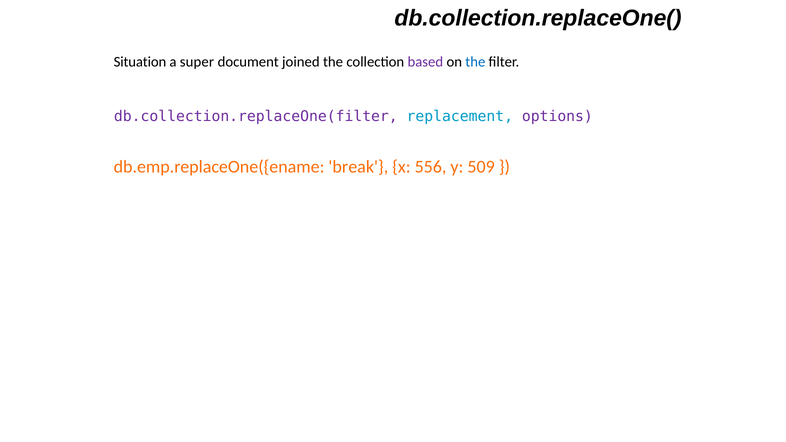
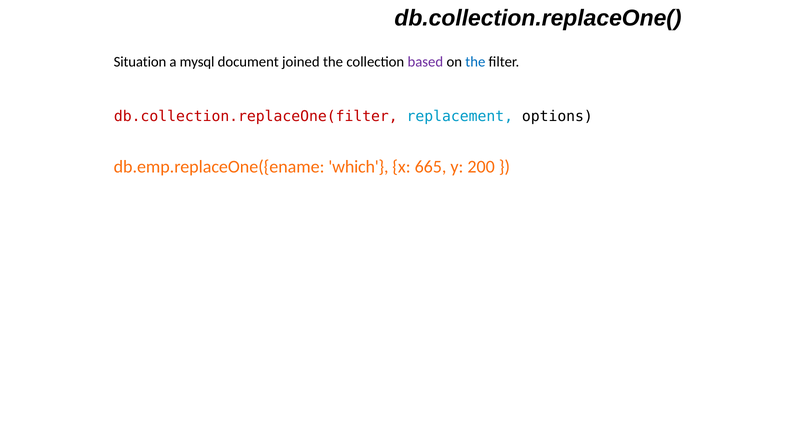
super: super -> mysql (197, 62)
db.collection.replaceOne(filter colour: purple -> red (256, 117)
options colour: purple -> black (557, 117)
break: break -> which (358, 167)
556: 556 -> 665 (431, 167)
509: 509 -> 200 (481, 167)
